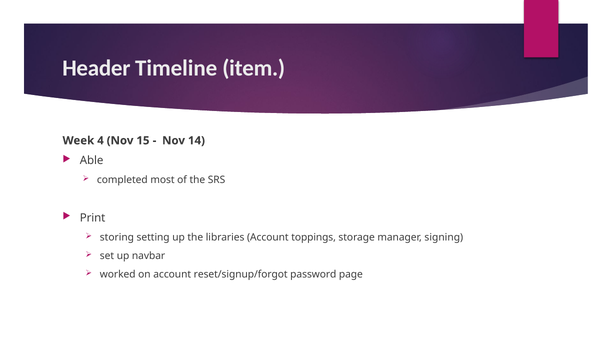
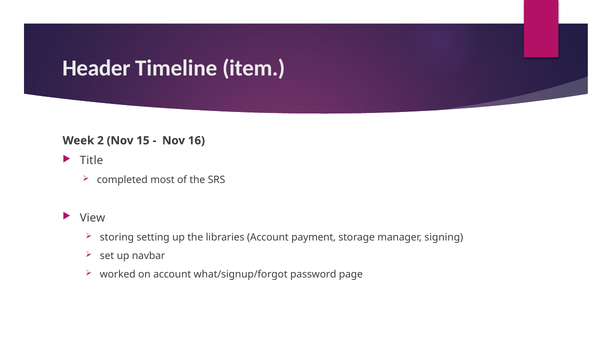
4: 4 -> 2 (100, 141)
14: 14 -> 16 (196, 141)
Able: Able -> Title (91, 161)
Print: Print -> View (93, 218)
toppings: toppings -> payment (314, 237)
reset/signup/forgot: reset/signup/forgot -> what/signup/forgot (241, 275)
